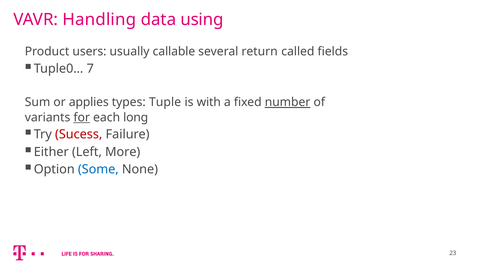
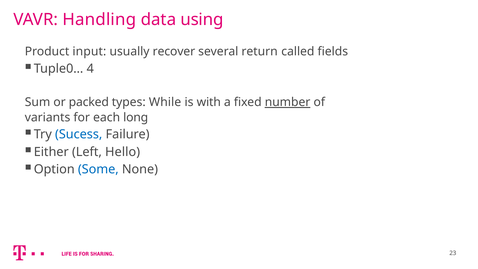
users: users -> input (89, 51)
callable: callable -> recover (174, 51)
7: 7 -> 4 (90, 69)
applies: applies -> packed (89, 102)
Tuple: Tuple -> While (165, 102)
for underline: present -> none (82, 117)
Sucess colour: red -> blue (79, 134)
More: More -> Hello (123, 152)
